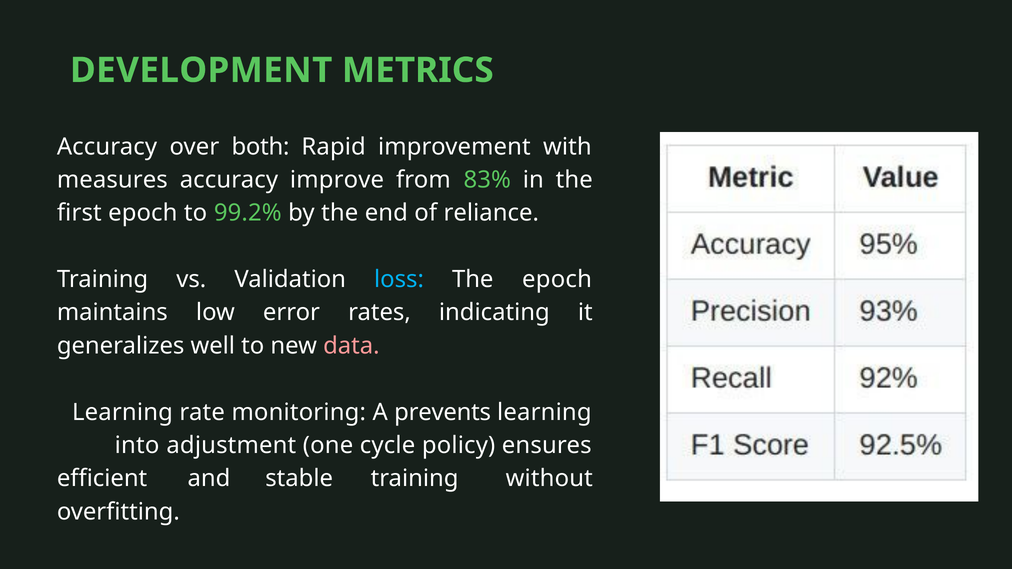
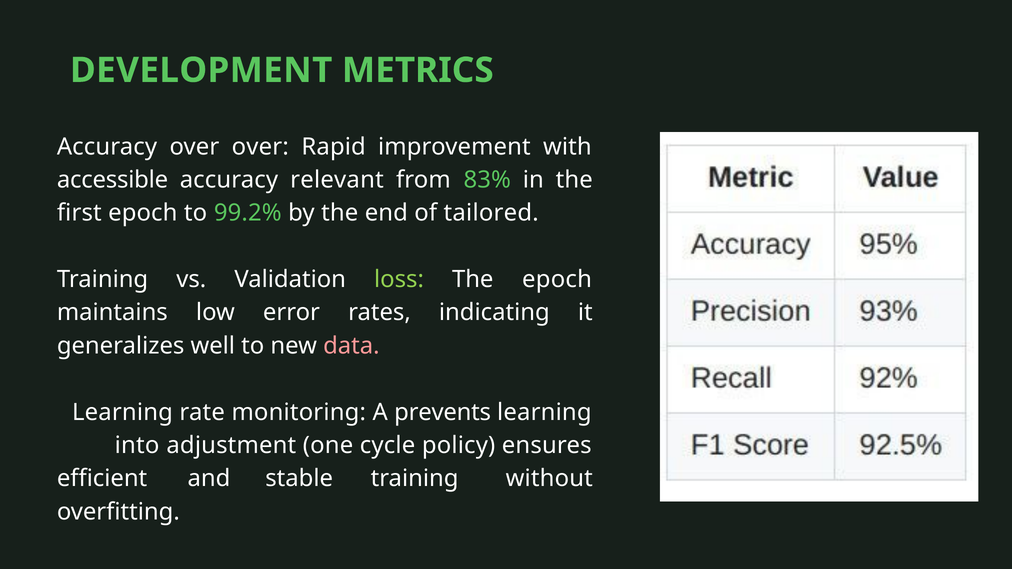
over both: both -> over (260, 147)
measures: measures -> accessible (113, 180)
improve: improve -> relevant (337, 180)
reliance: reliance -> tailored (491, 213)
loss colour: light blue -> light green (399, 280)
